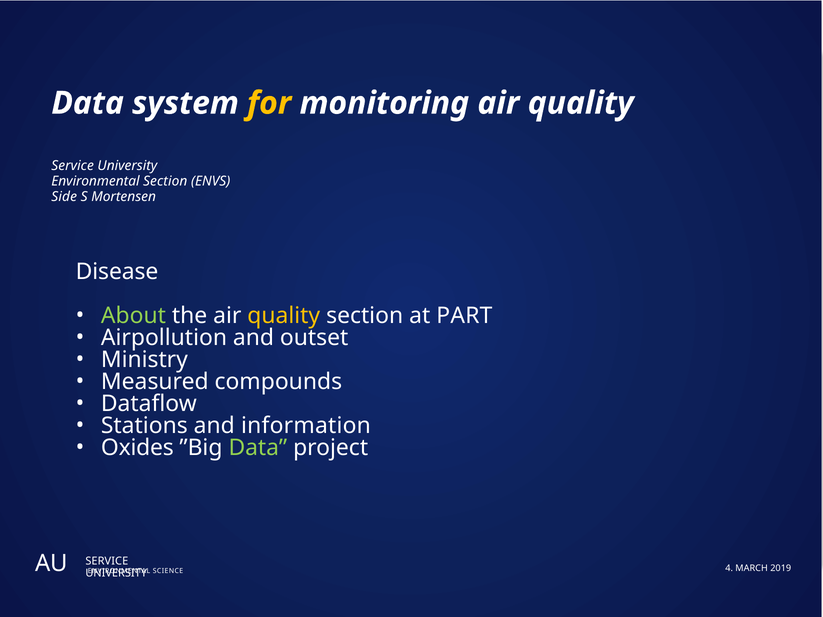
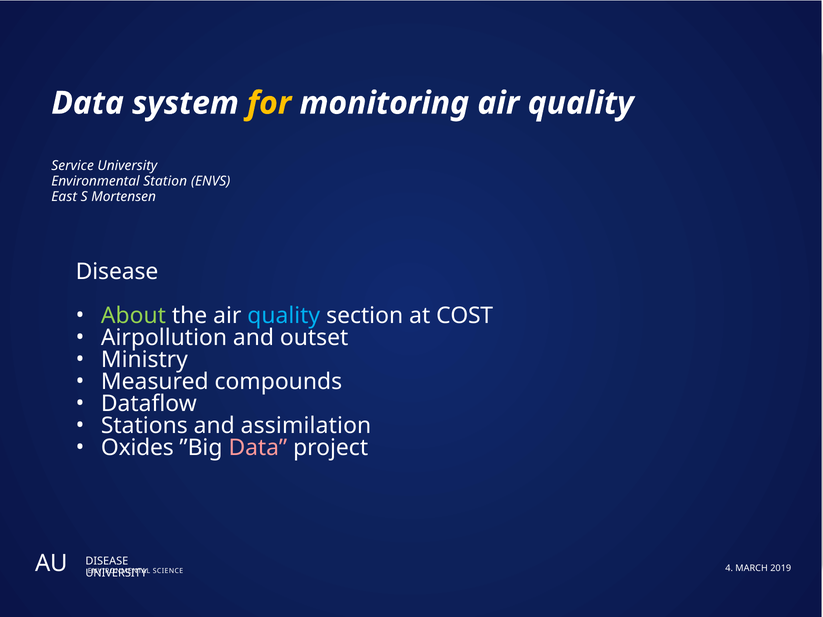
Environmental Section: Section -> Station (165, 181)
Side: Side -> East (64, 197)
quality colour: yellow -> light blue (284, 316)
PART: PART -> COST (465, 316)
information: information -> assimilation (306, 426)
Data colour: light green -> pink (258, 448)
SERVICE: SERVICE -> DISEASE (107, 561)
